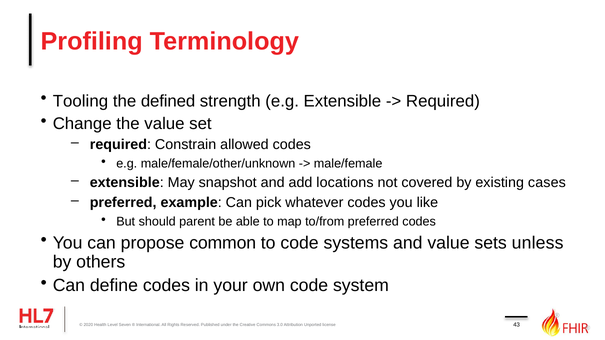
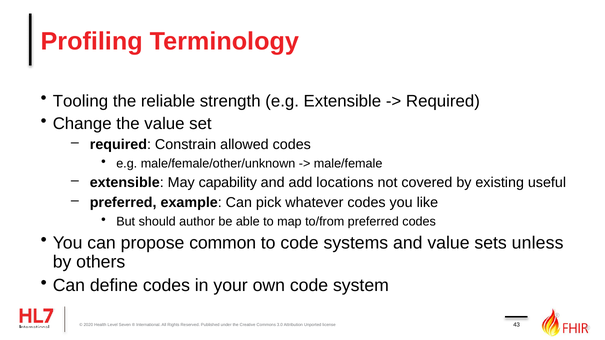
defined: defined -> reliable (168, 101)
snapshot: snapshot -> capability (228, 183)
cases: cases -> useful (547, 183)
parent: parent -> author (197, 222)
